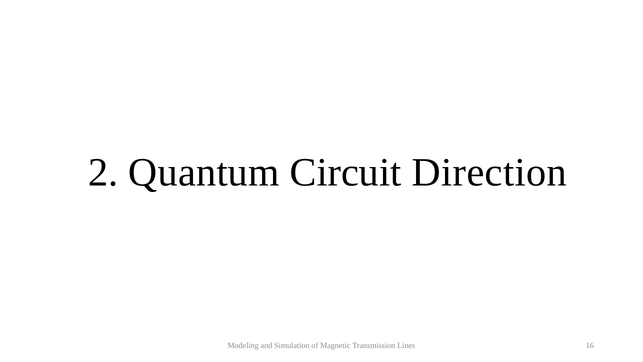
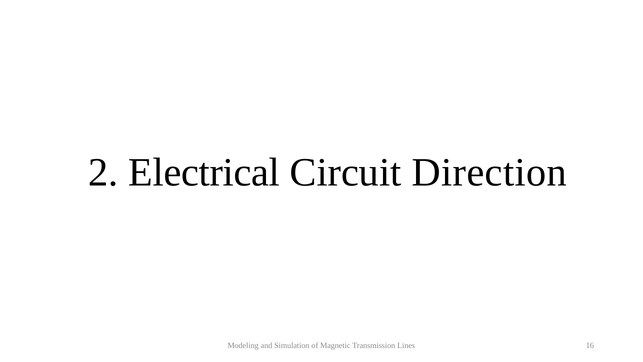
Quantum: Quantum -> Electrical (204, 172)
